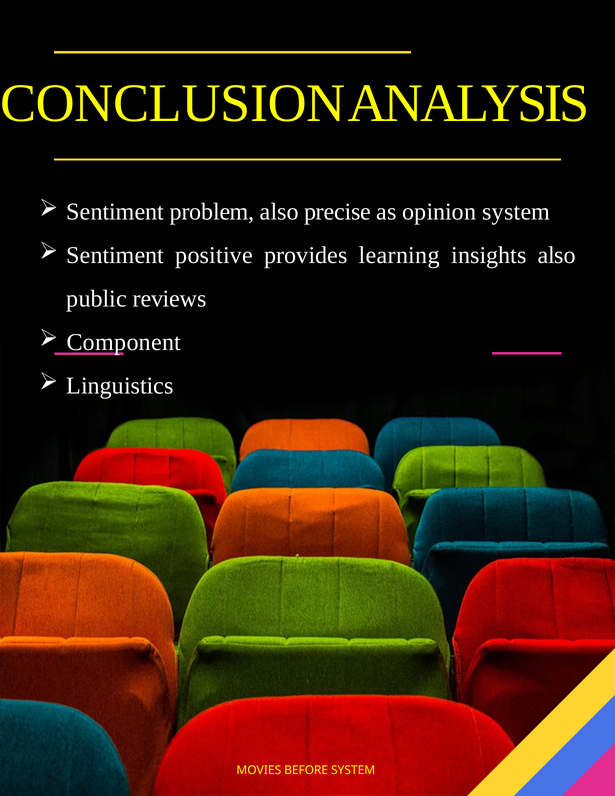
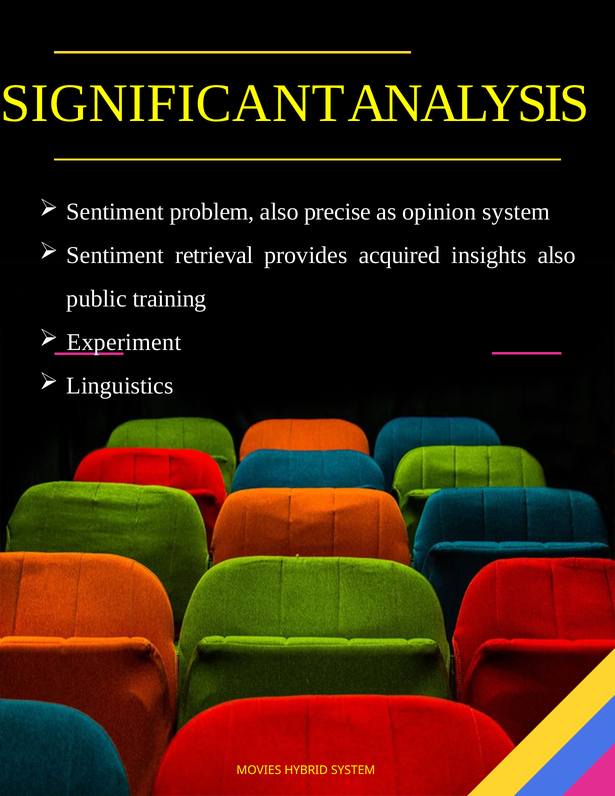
CONCLUSION: CONCLUSION -> SIGNIFICANT (172, 103)
positive: positive -> retrieval (214, 255)
learning: learning -> acquired (400, 255)
reviews: reviews -> training (170, 299)
Component: Component -> Experiment (124, 342)
BEFORE: BEFORE -> HYBRID (306, 770)
